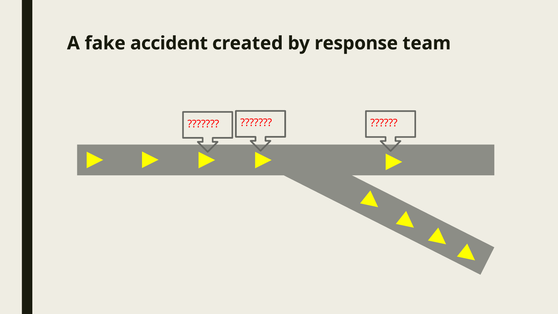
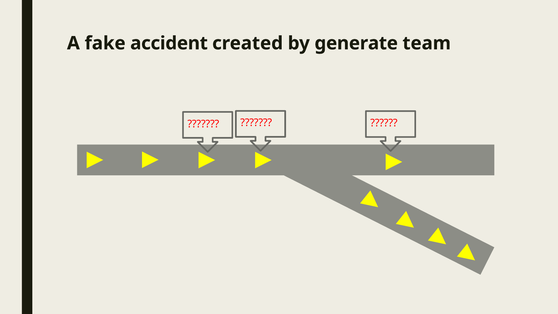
response: response -> generate (356, 43)
